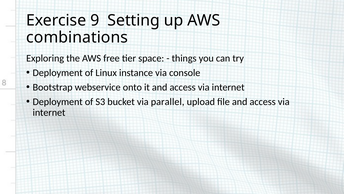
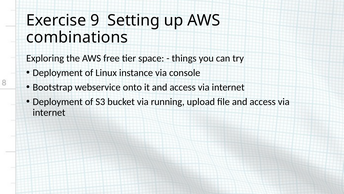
parallel: parallel -> running (168, 101)
